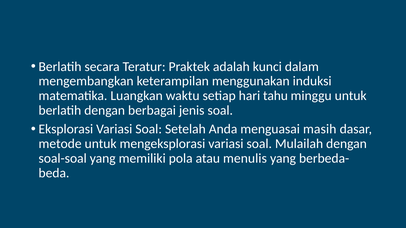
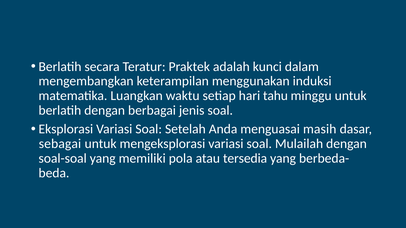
metode: metode -> sebagai (60, 144)
menulis: menulis -> tersedia (245, 159)
